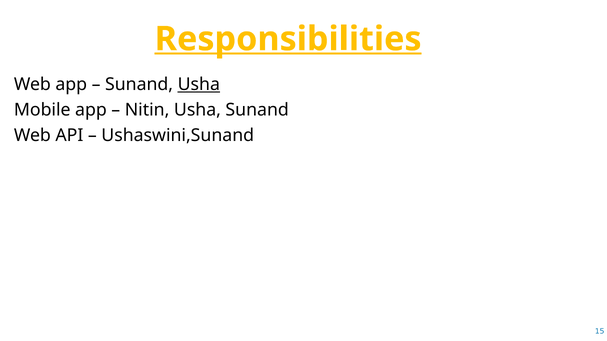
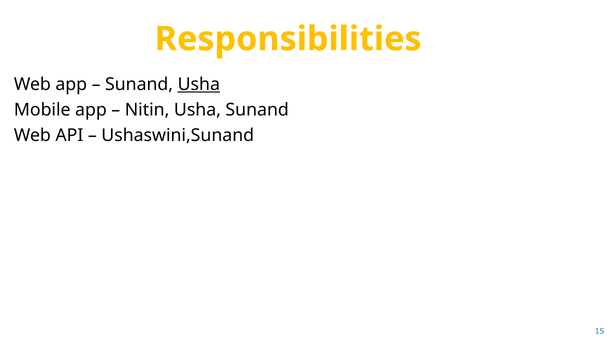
Responsibilities underline: present -> none (288, 39)
